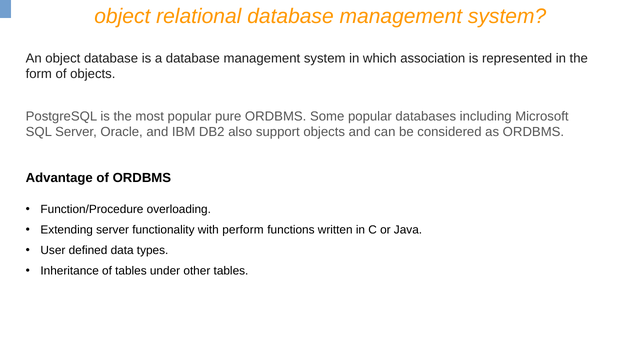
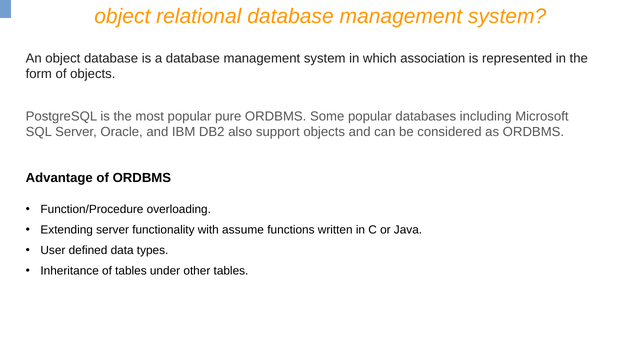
perform: perform -> assume (243, 230)
